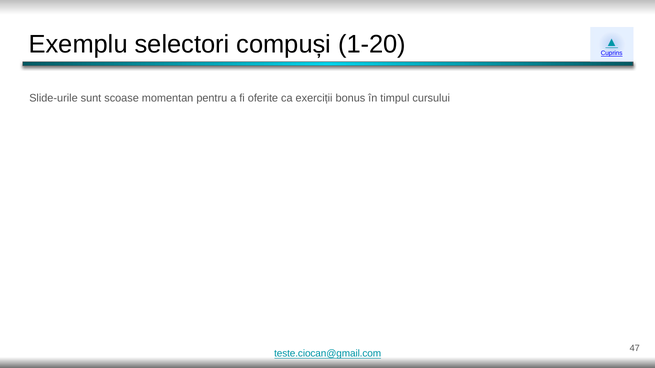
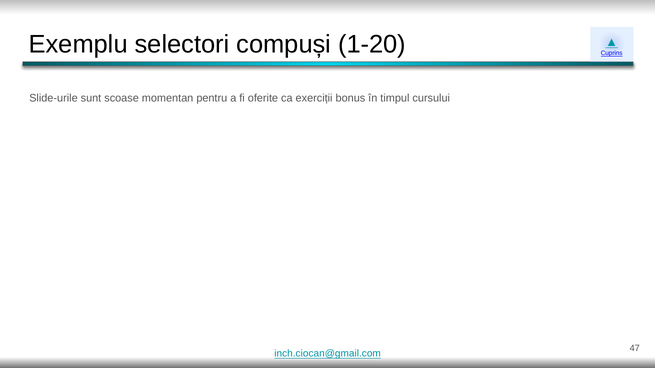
teste.ciocan@gmail.com: teste.ciocan@gmail.com -> inch.ciocan@gmail.com (328, 354)
